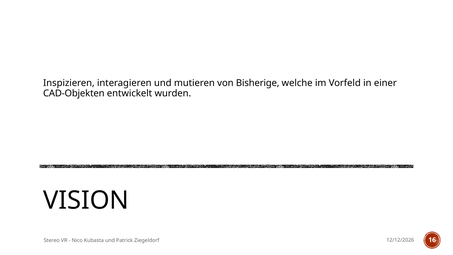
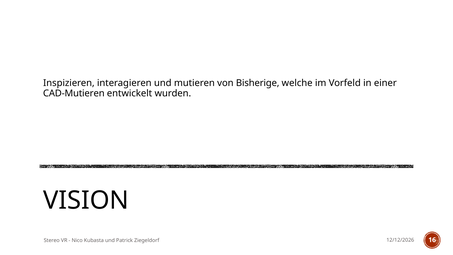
CAD-Objekten: CAD-Objekten -> CAD-Mutieren (74, 93)
